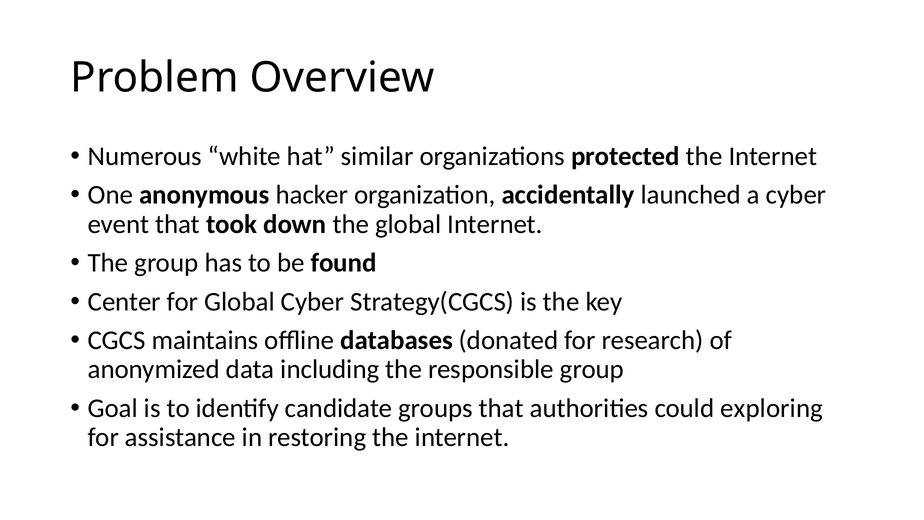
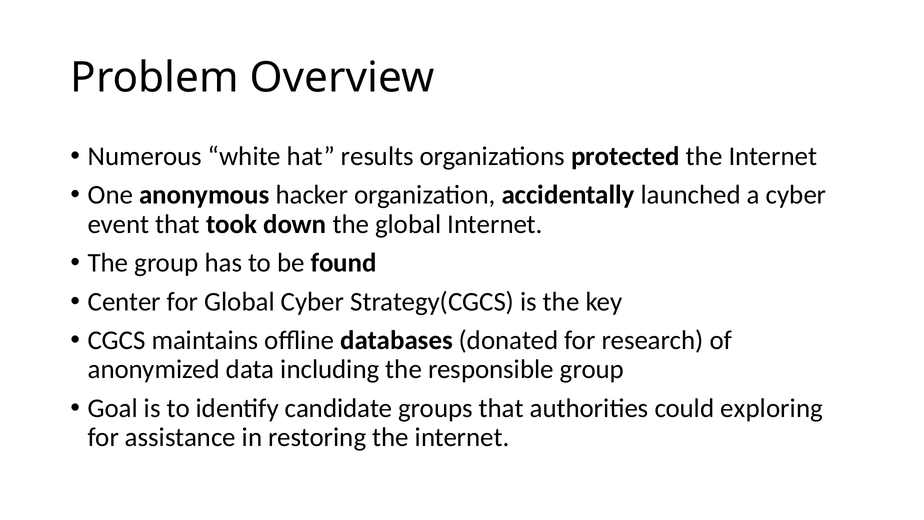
similar: similar -> results (377, 156)
